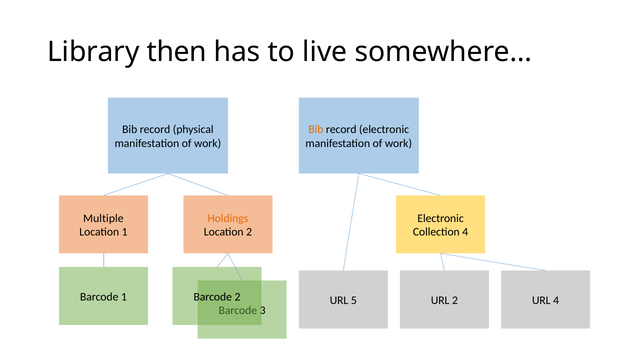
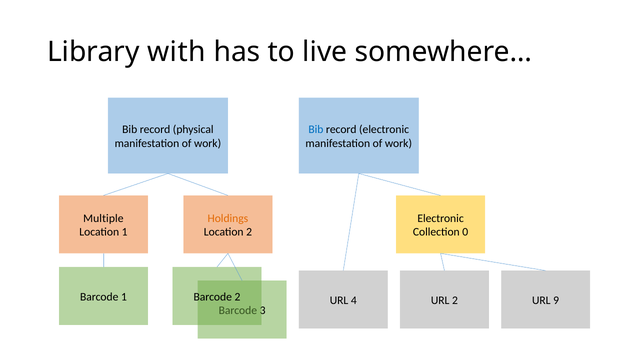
then: then -> with (176, 52)
Bib colour: orange -> blue (316, 129)
Collection 4: 4 -> 0 (465, 232)
5: 5 -> 4 (354, 300)
URL 4: 4 -> 9 (556, 300)
